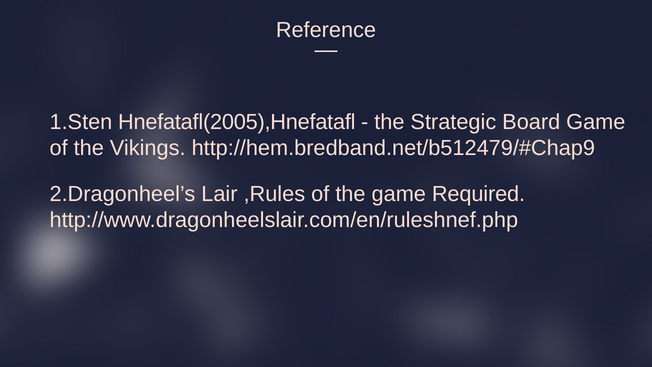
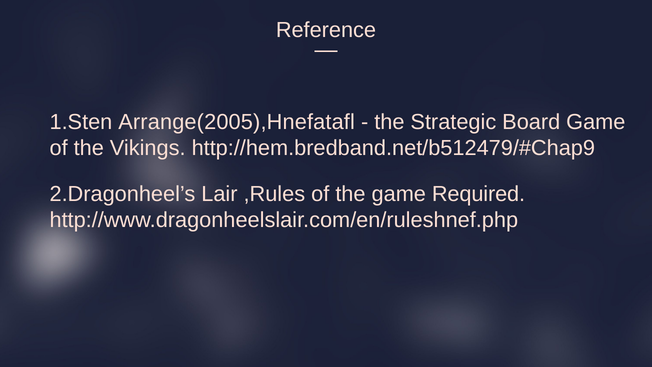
Hnefatafl(2005),Hnefatafl: Hnefatafl(2005),Hnefatafl -> Arrange(2005),Hnefatafl (237, 122)
